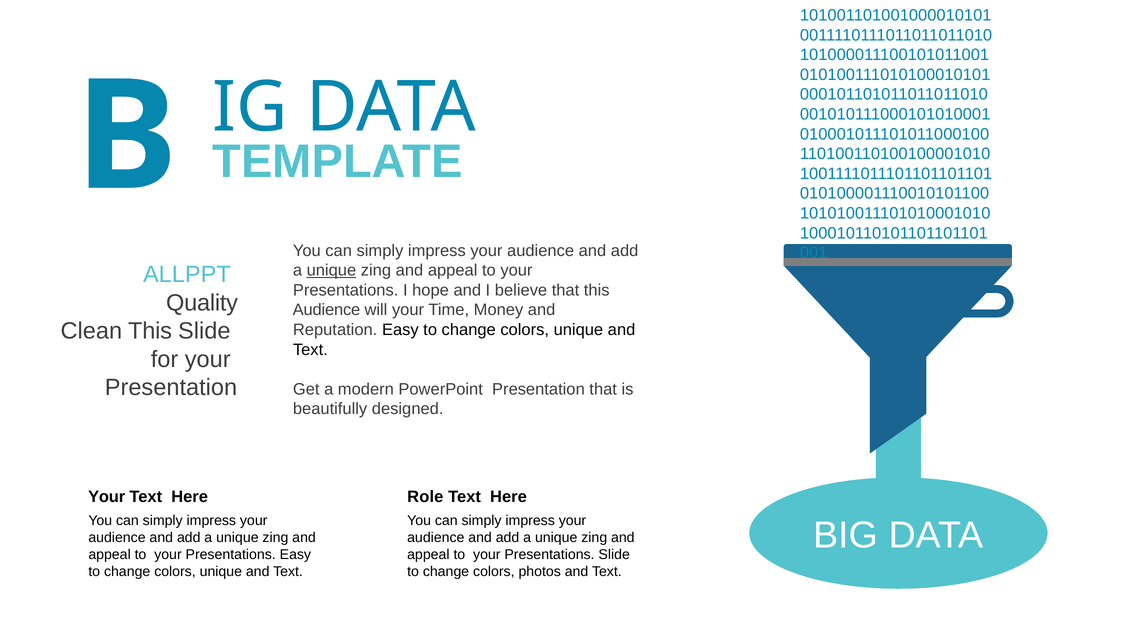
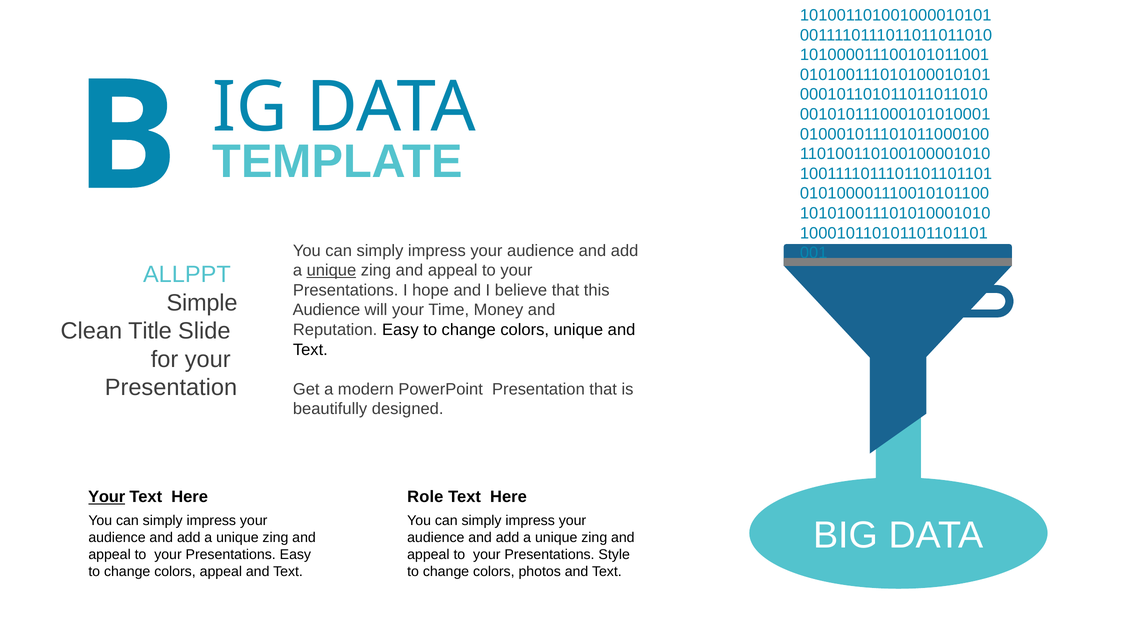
Quality: Quality -> Simple (202, 303)
Clean This: This -> Title (150, 331)
Your underline: none -> present (107, 497)
Presentations Slide: Slide -> Style (614, 555)
unique: unique -> appeal (221, 572)
